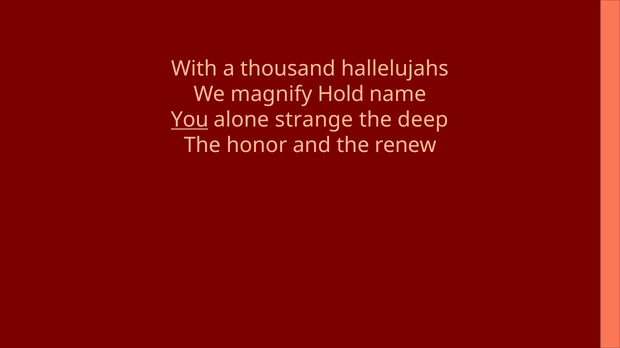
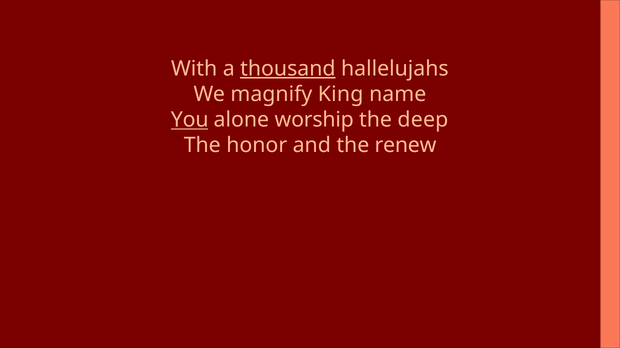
thousand underline: none -> present (288, 69)
Hold: Hold -> King (341, 94)
strange: strange -> worship (314, 120)
